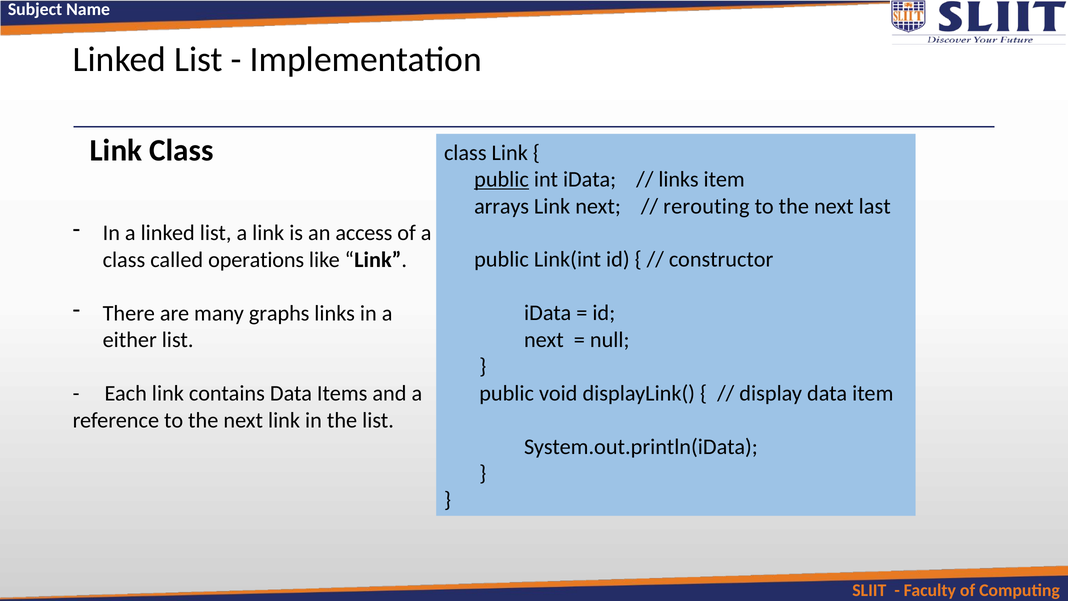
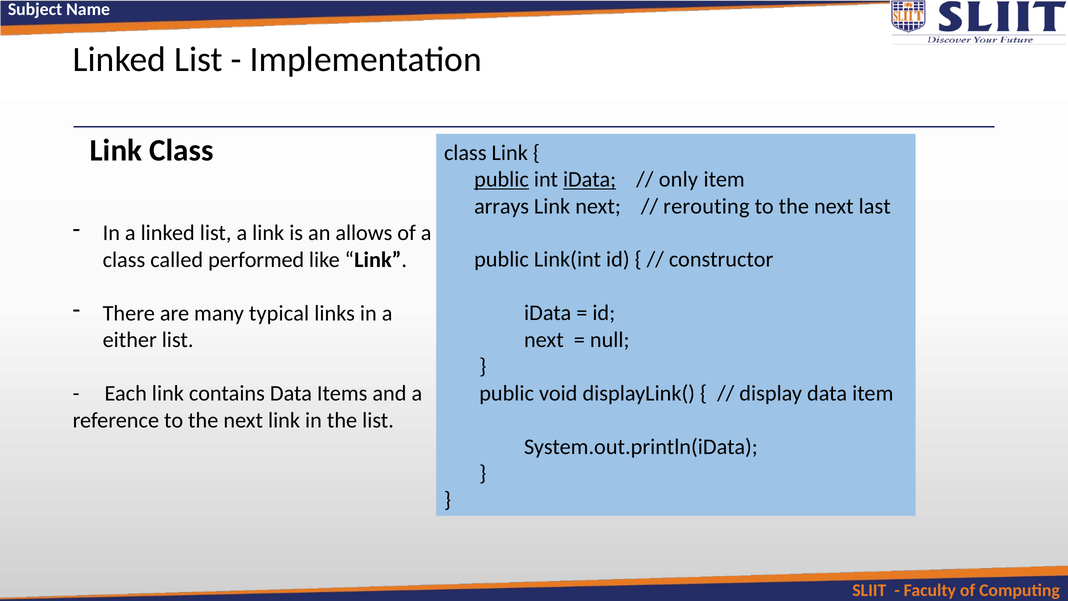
iData underline: none -> present (590, 179)
links: links -> only (678, 179)
access: access -> allows (364, 233)
operations: operations -> performed (256, 260)
graphs: graphs -> typical (279, 313)
